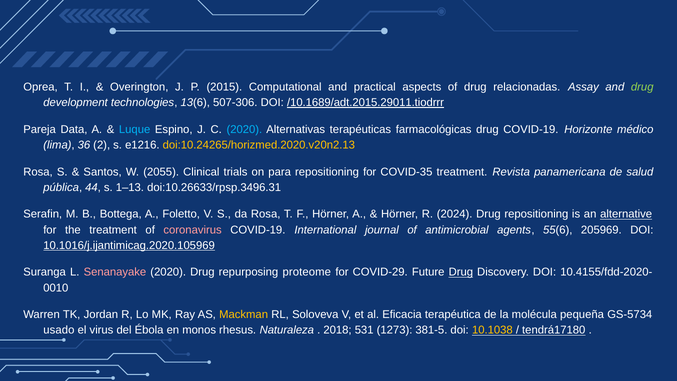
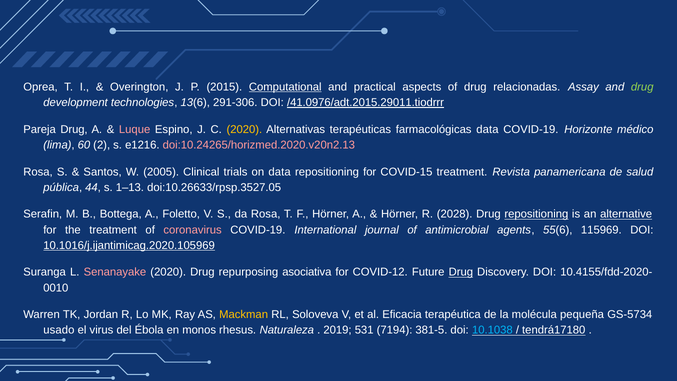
Computational underline: none -> present (285, 87)
507-306: 507-306 -> 291-306 (235, 103)
/10.1689/adt.2015.29011.tiodrrr: /10.1689/adt.2015.29011.tiodrrr -> /41.0976/adt.2015.29011.tiodrrr (366, 103)
Pareja Data: Data -> Drug (74, 129)
Luque colour: light blue -> pink (135, 129)
2020 colour: light blue -> yellow (244, 129)
farmacológicas drug: drug -> data (487, 129)
36: 36 -> 60 (84, 145)
doi:10.24265/horizmed.2020.v20n2.13 colour: yellow -> pink (259, 145)
2055: 2055 -> 2005 (161, 172)
on para: para -> data (280, 172)
COVID-35: COVID-35 -> COVID-15 (406, 172)
doi:10.26633/rpsp.3496.31: doi:10.26633/rpsp.3496.31 -> doi:10.26633/rpsp.3527.05 (214, 187)
2024: 2024 -> 2028 (455, 214)
repositioning underline: none -> present (536, 214)
205969: 205969 -> 115969 (601, 230)
proteome: proteome -> asociativa (307, 272)
COVID-29: COVID-29 -> COVID-12 (380, 272)
2018: 2018 -> 2019 (338, 330)
1273: 1273 -> 7194 (395, 330)
10.1038 colour: yellow -> light blue (492, 330)
